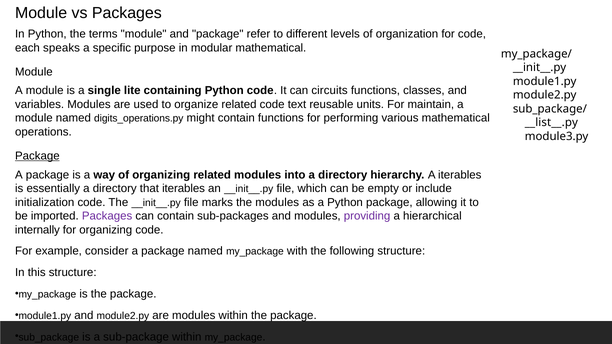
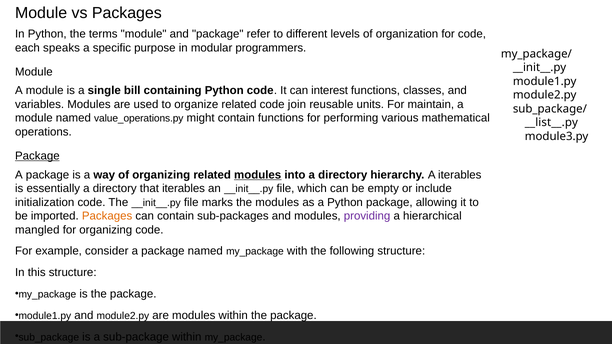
modular mathematical: mathematical -> programmers (271, 48)
lite: lite -> bill (132, 91)
circuits: circuits -> interest (330, 91)
text: text -> join (297, 105)
digits_operations.py: digits_operations.py -> value_operations.py (139, 119)
modules underline: none -> present (258, 175)
Packages colour: purple -> orange (107, 216)
internally: internally -> mangled (37, 230)
